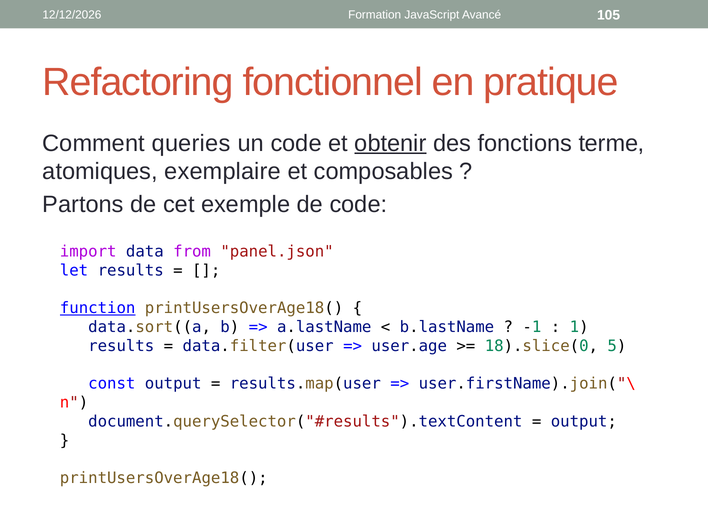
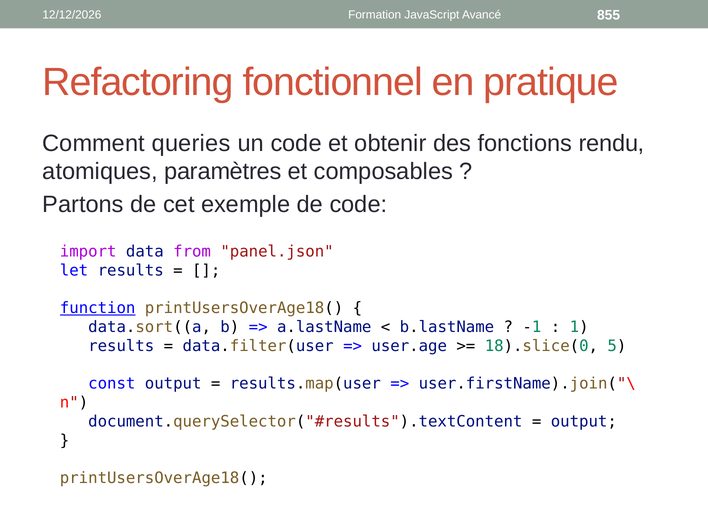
105: 105 -> 855 (609, 15)
obtenir underline: present -> none (390, 143)
terme: terme -> rendu (612, 143)
exemplaire: exemplaire -> paramètres (223, 172)
